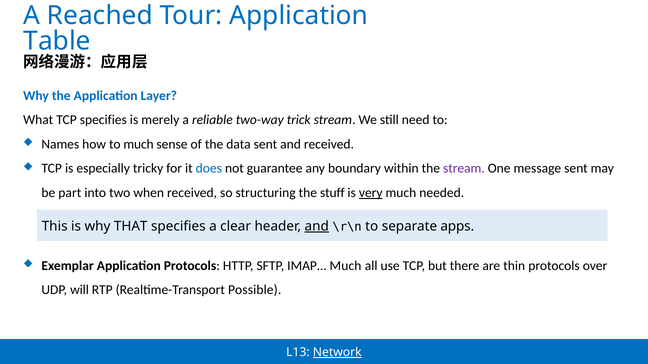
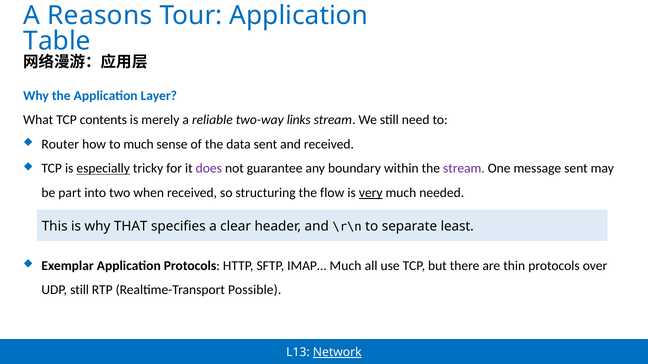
Reached: Reached -> Reasons (100, 16)
TCP specifies: specifies -> contents (103, 120)
trick: trick -> links (299, 120)
Names: Names -> Router (60, 144)
especially underline: none -> present (103, 169)
does colour: blue -> purple (209, 169)
stuff: stuff -> flow (332, 193)
and underline: present -> none (317, 227)
apps: apps -> least (457, 227)
UDP will: will -> still (80, 290)
